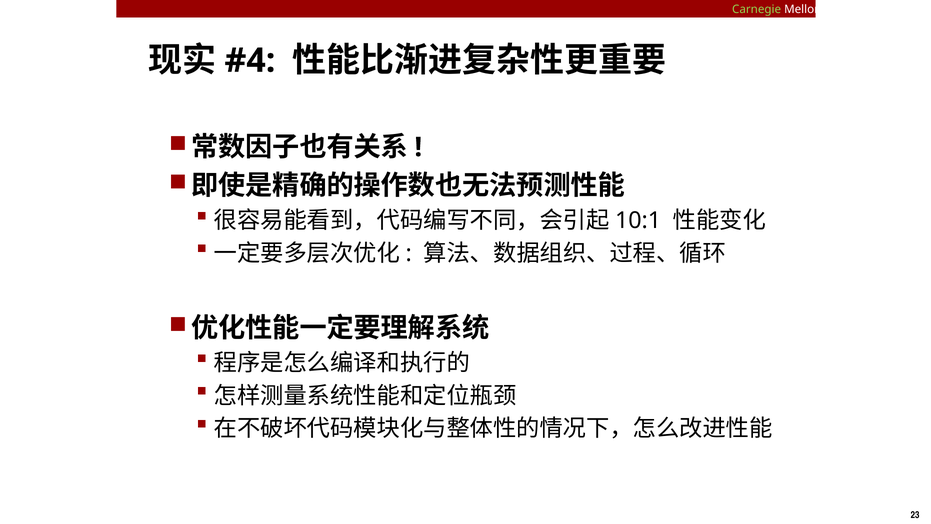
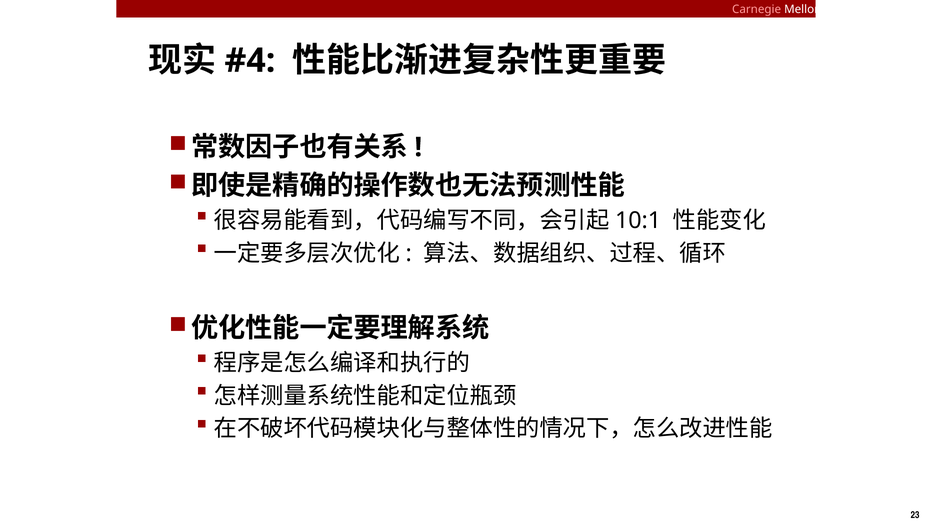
Carnegie colour: light green -> pink (757, 9)
